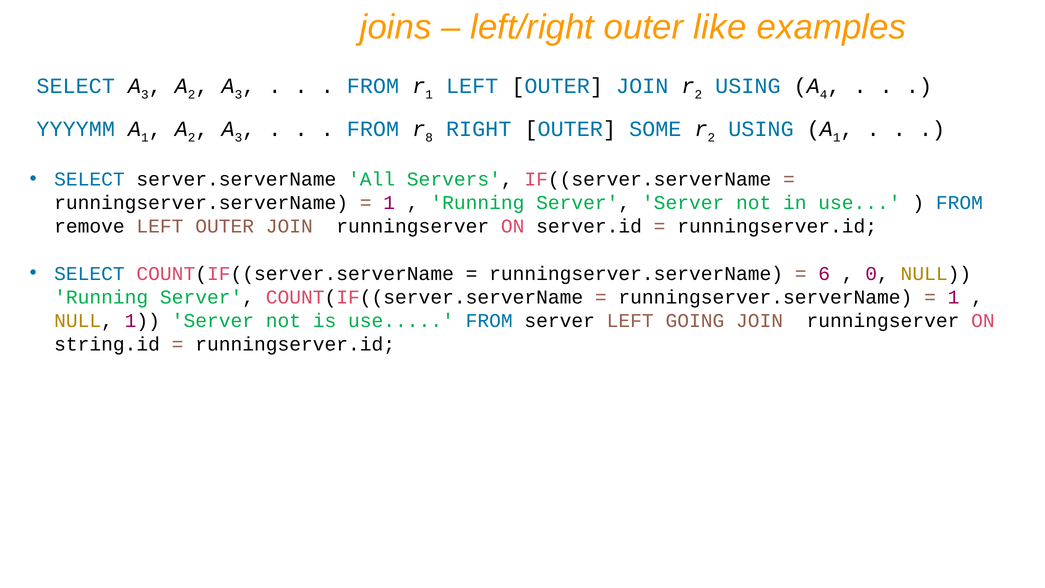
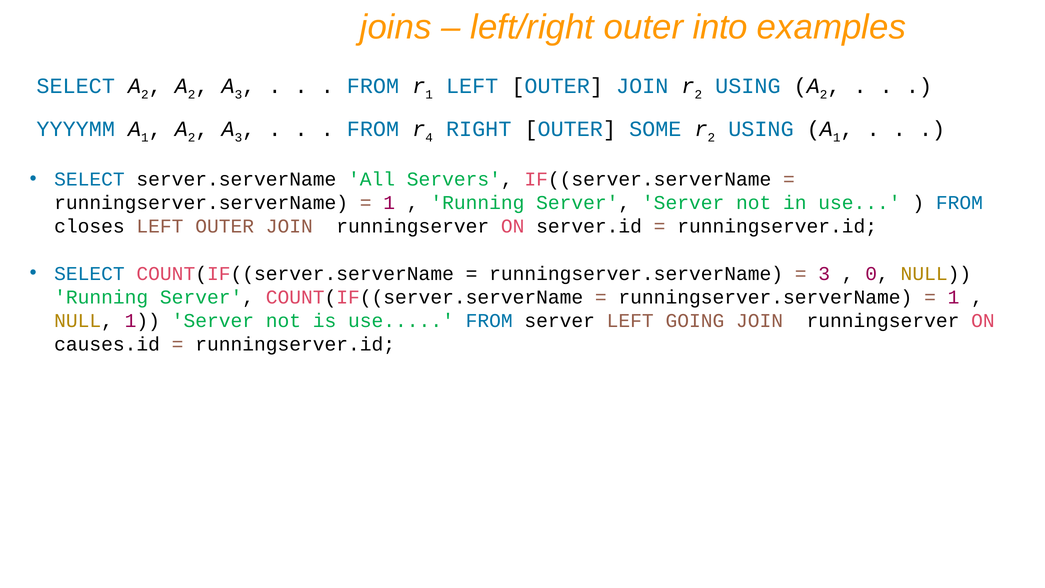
like: like -> into (720, 27)
3: 3 -> 2 (145, 95)
4: 4 -> 2 (824, 95)
8: 8 -> 4 (429, 137)
remove: remove -> closes (89, 226)
6: 6 -> 3 (824, 273)
string.id: string.id -> causes.id (107, 344)
